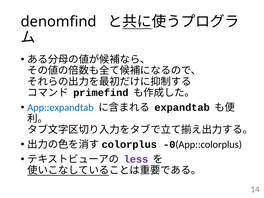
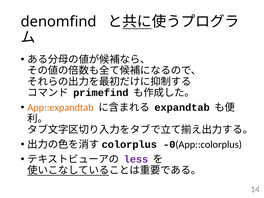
App::expandtab colour: blue -> orange (60, 108)
